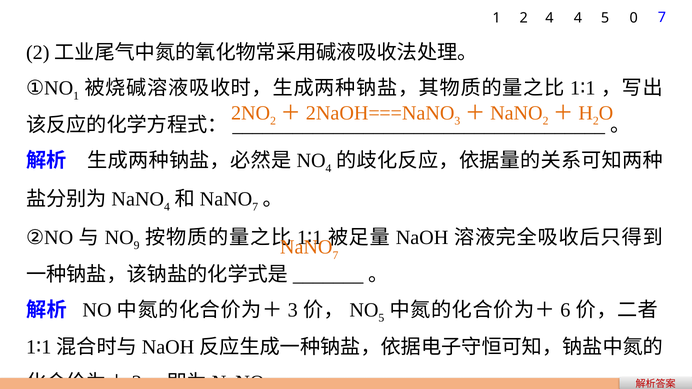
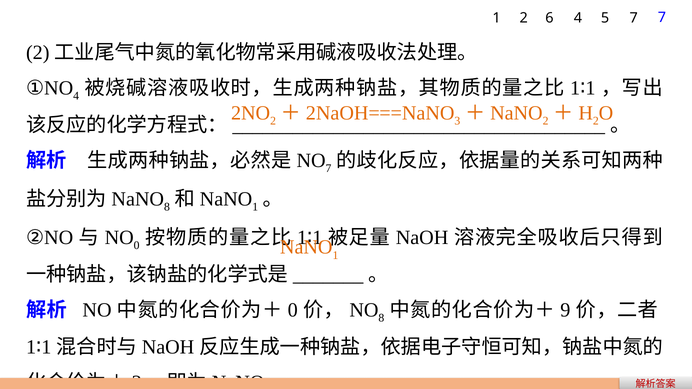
2 4: 4 -> 6 (549, 18)
5 0: 0 -> 7 (634, 18)
1: 1 -> 4 (76, 96)
4: 4 -> 7 (328, 168)
4: 4 -> 8 (167, 207)
7: 7 -> 1 (255, 207)
9: 9 -> 0 (137, 246)
7: 7 -> 1 (336, 255)
3: 3 -> 0 (293, 310)
5: 5 -> 8 (381, 318)
6: 6 -> 9 (565, 310)
